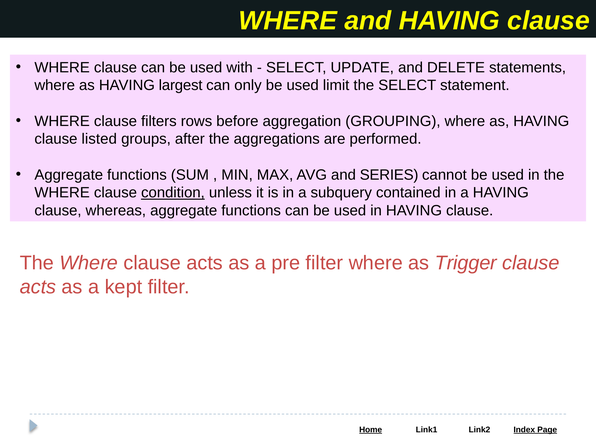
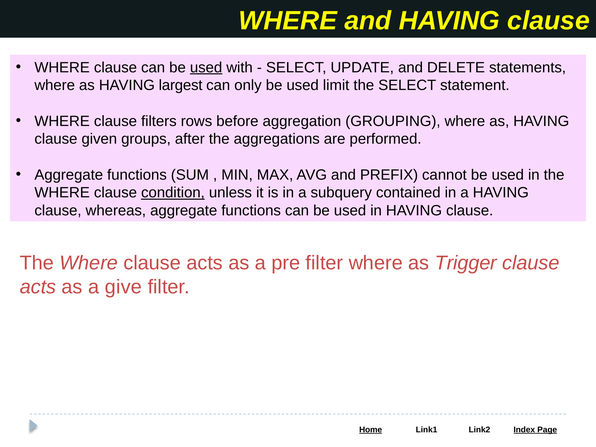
used underline: none -> present (206, 68)
listed: listed -> given (99, 139)
SERIES: SERIES -> PREFIX (389, 175)
kept: kept -> give (123, 287)
